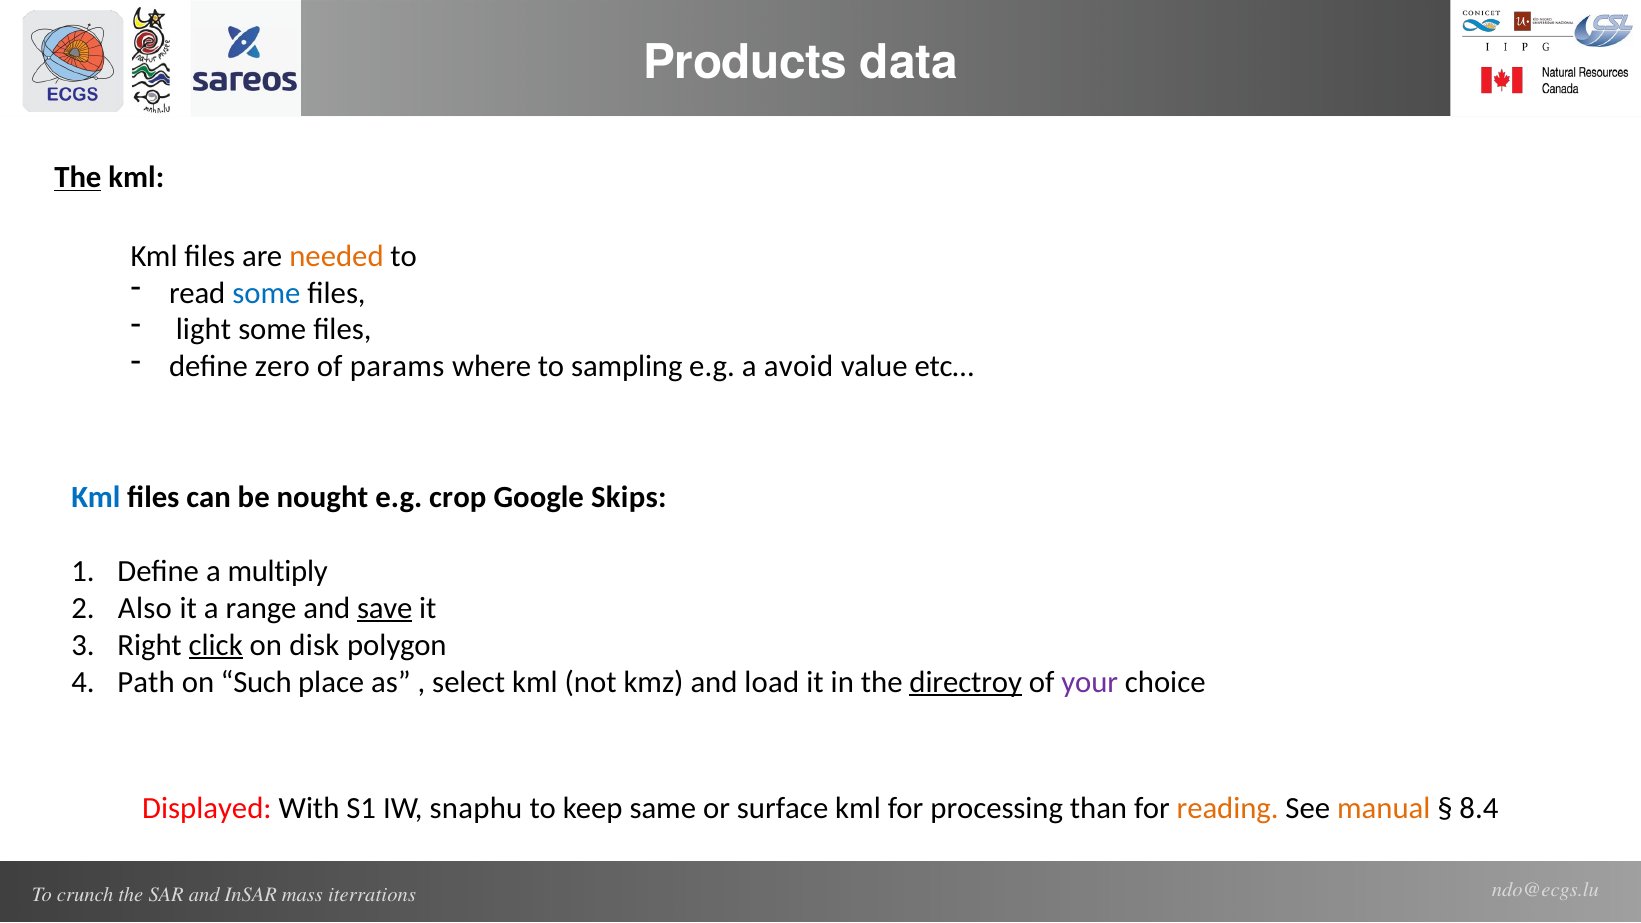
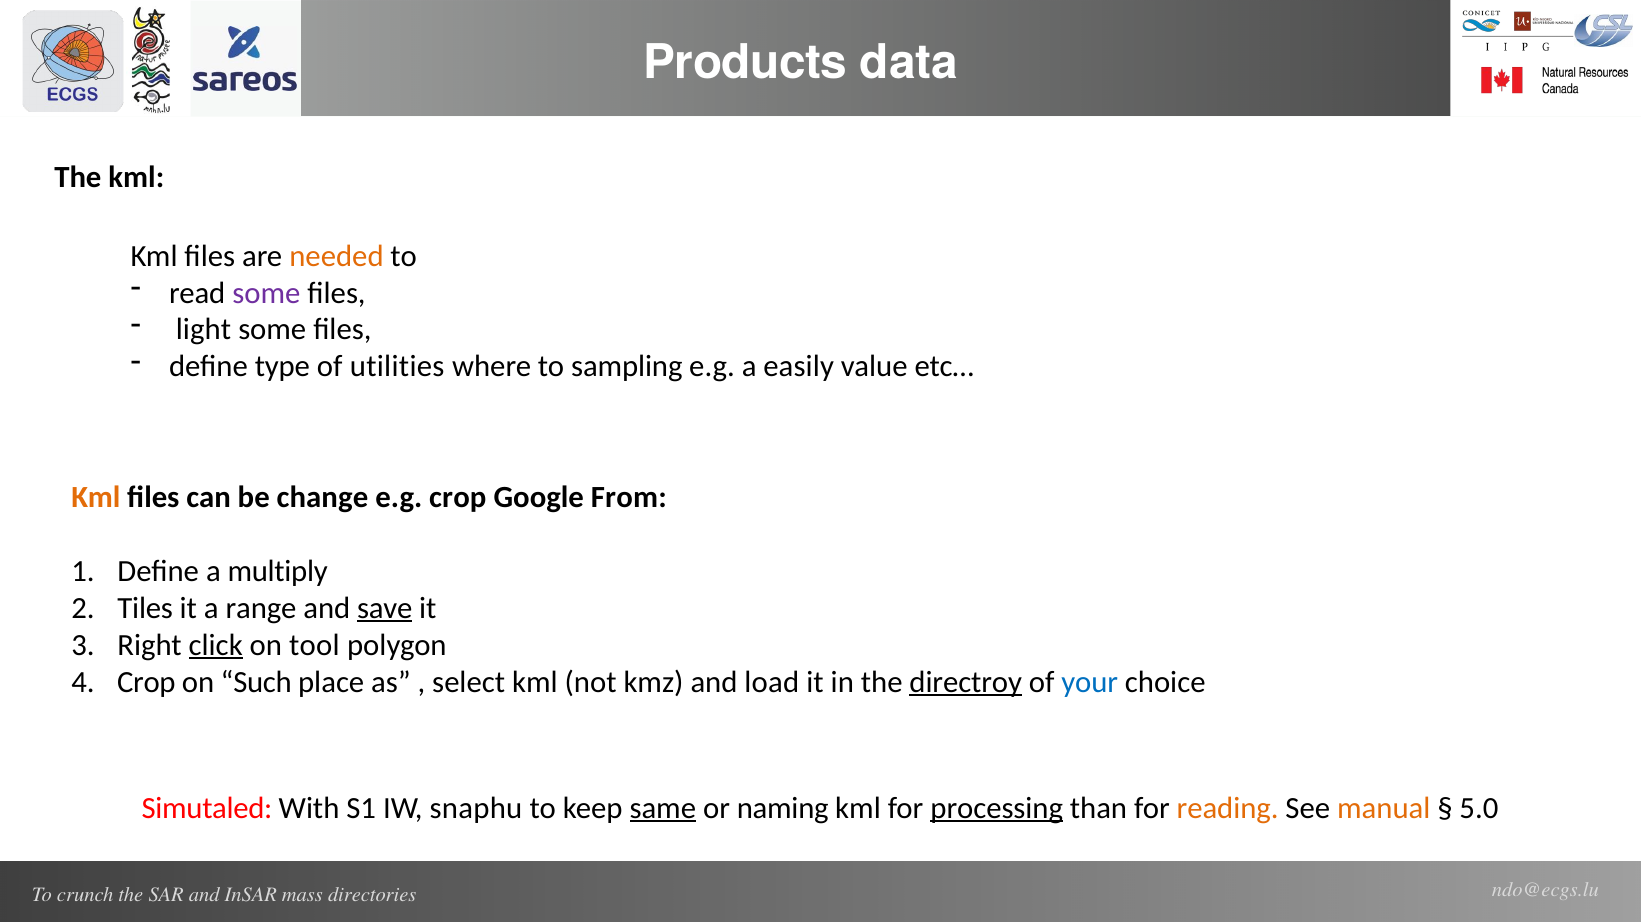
The underline: present -> none (78, 177)
some colour: blue -> purple (266, 293)
zero: zero -> type (282, 367)
params: params -> utilities (397, 367)
avoid: avoid -> easily (799, 367)
Kml colour: blue -> orange (96, 497)
nought: nought -> change (322, 497)
Skips: Skips -> From (629, 497)
Also: Also -> Tiles (145, 608)
disk: disk -> tool (314, 645)
Path: Path -> Crop (146, 682)
your colour: purple -> blue (1090, 682)
Displayed: Displayed -> Simutaled (207, 808)
same underline: none -> present (663, 808)
surface: surface -> naming (783, 808)
processing underline: none -> present (997, 808)
8.4: 8.4 -> 5.0 (1479, 808)
iterrations: iterrations -> directories (372, 894)
